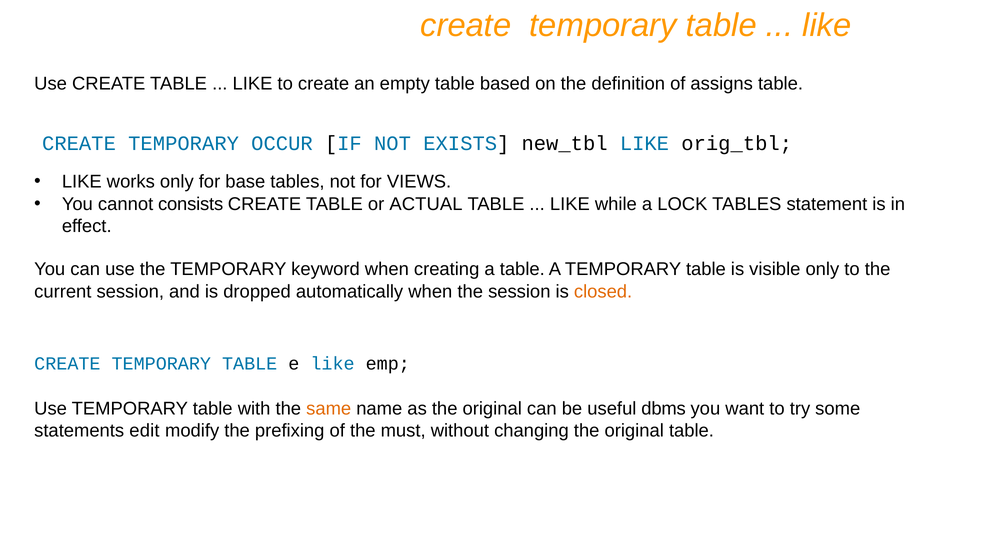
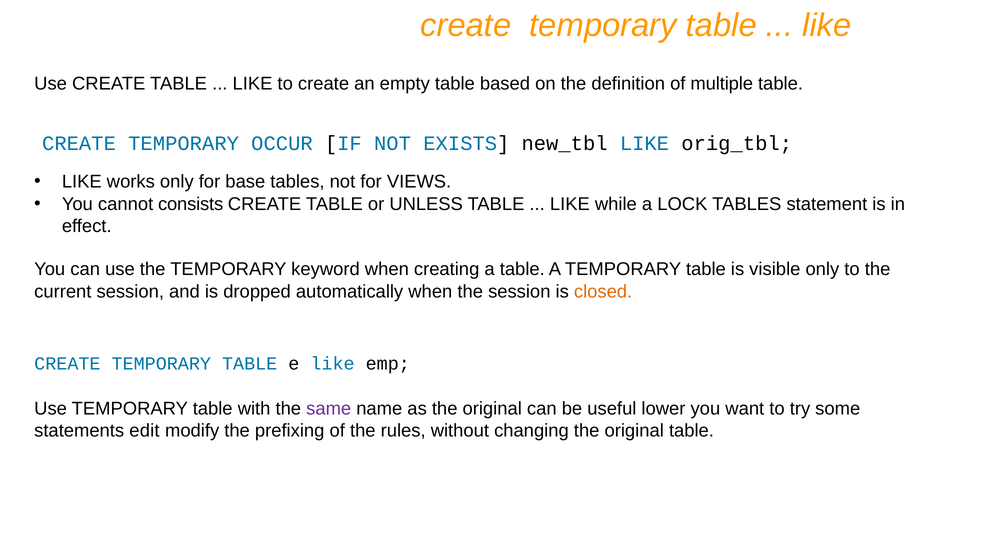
assigns: assigns -> multiple (722, 83)
ACTUAL: ACTUAL -> UNLESS (426, 204)
same colour: orange -> purple (329, 408)
dbms: dbms -> lower (663, 408)
must: must -> rules (403, 430)
